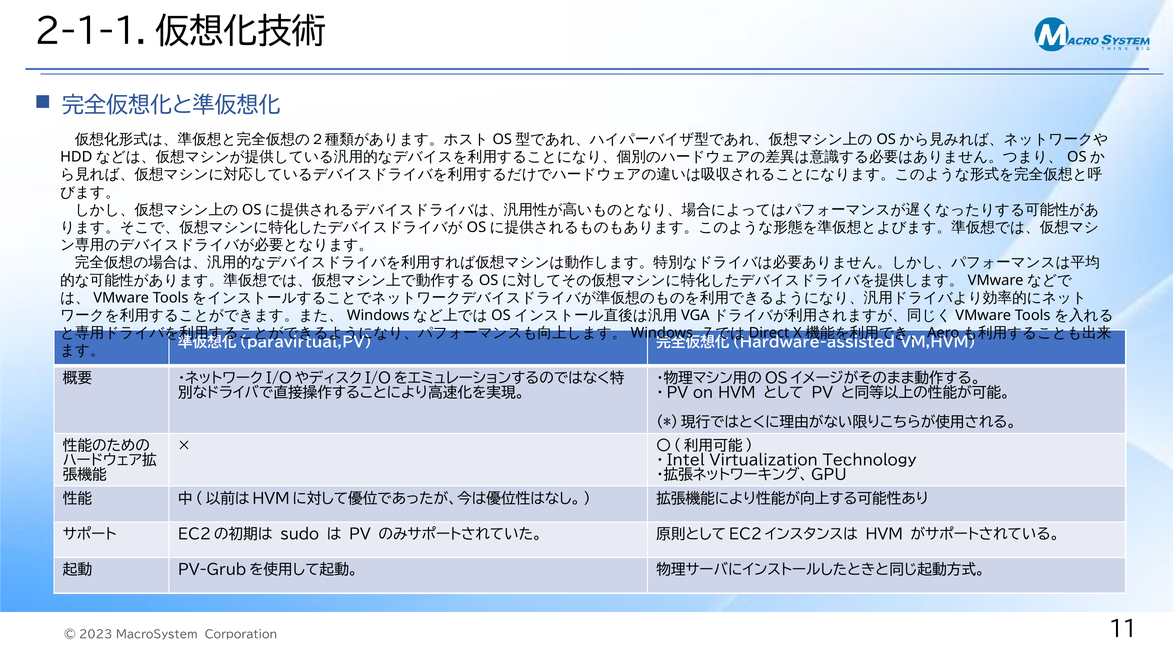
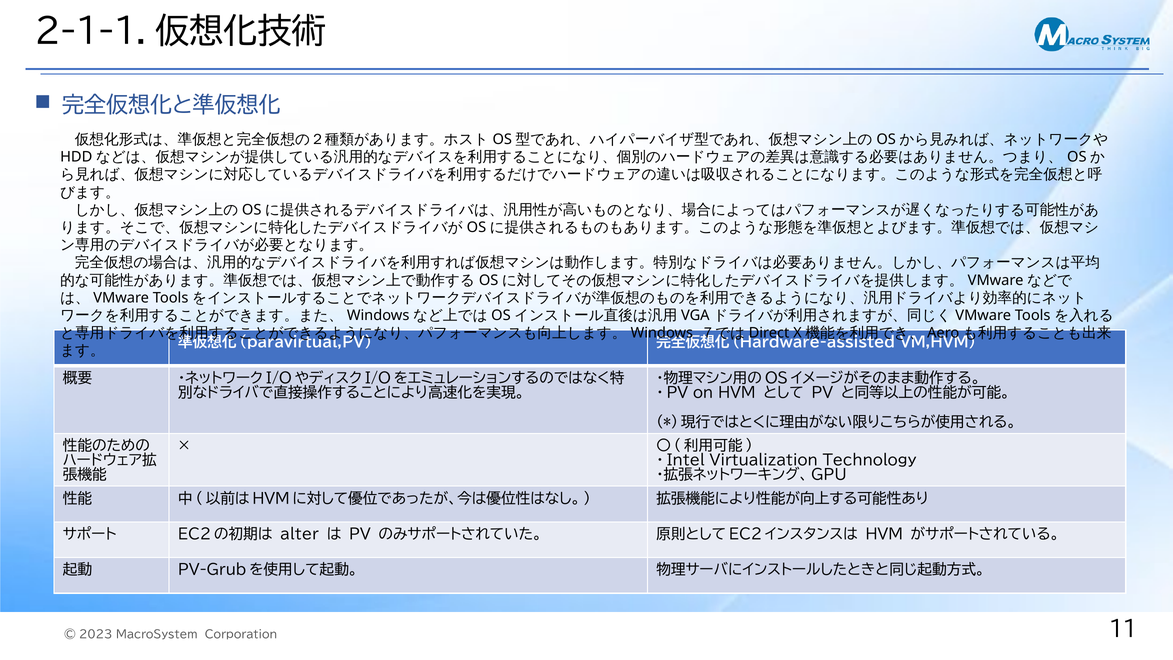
sudo: sudo -> alter (299, 534)
